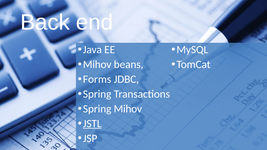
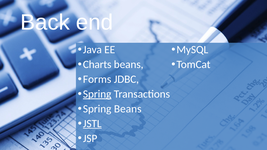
Mihov: Mihov -> Charts (97, 65)
Spring underline: none -> present (97, 94)
Spring Mihov: Mihov -> Beans (128, 109)
